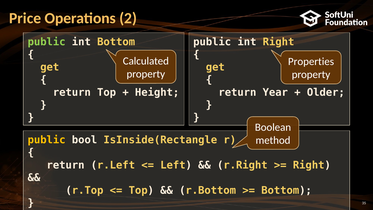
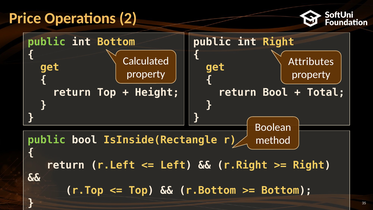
Properties: Properties -> Attributes (311, 62)
return Year: Year -> Bool (275, 92)
Older: Older -> Total (326, 92)
public colour: yellow -> light green (47, 140)
